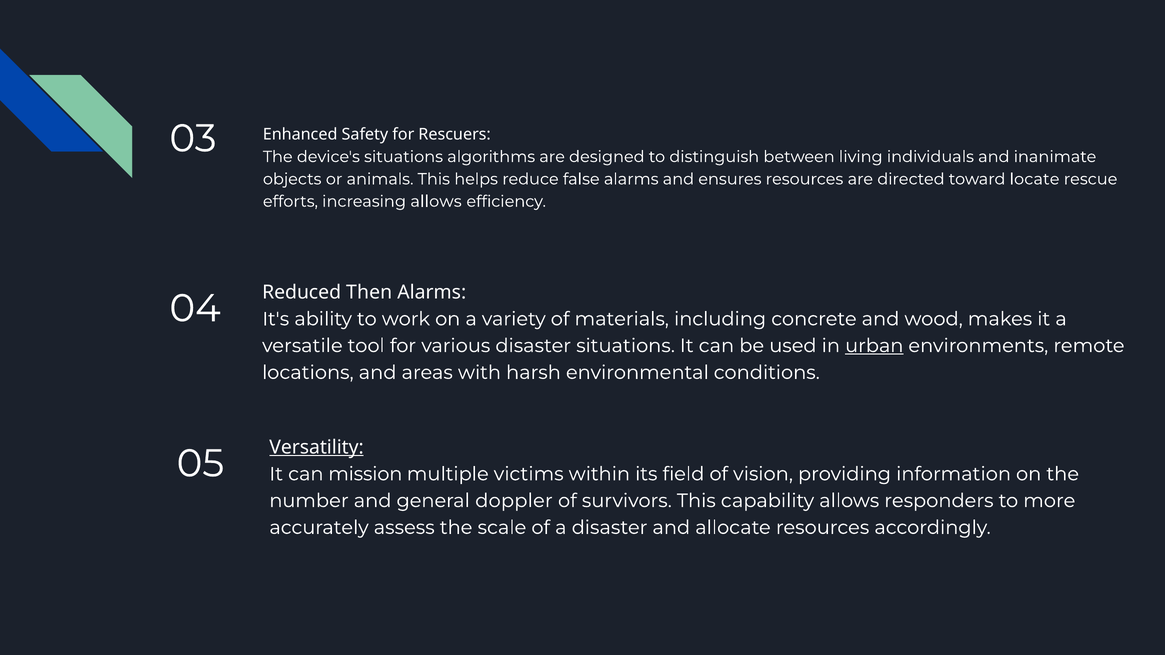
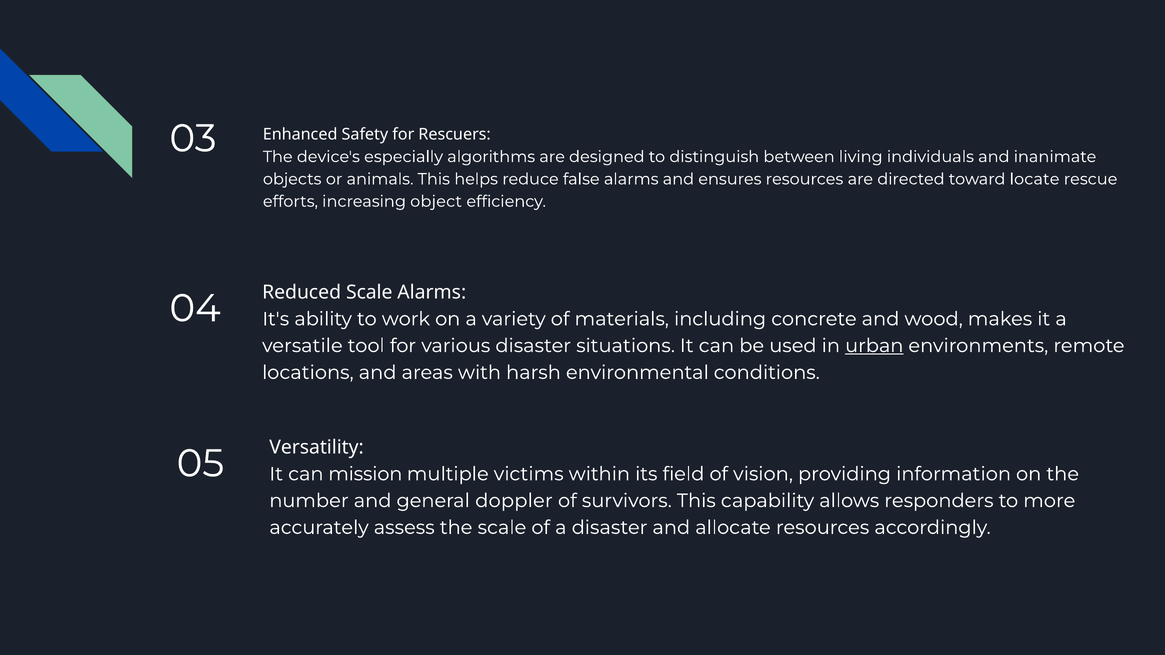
device's situations: situations -> especially (404, 157)
increasing allows: allows -> object (436, 202)
Reduced Then: Then -> Scale (369, 292)
Versatility underline: present -> none (317, 447)
